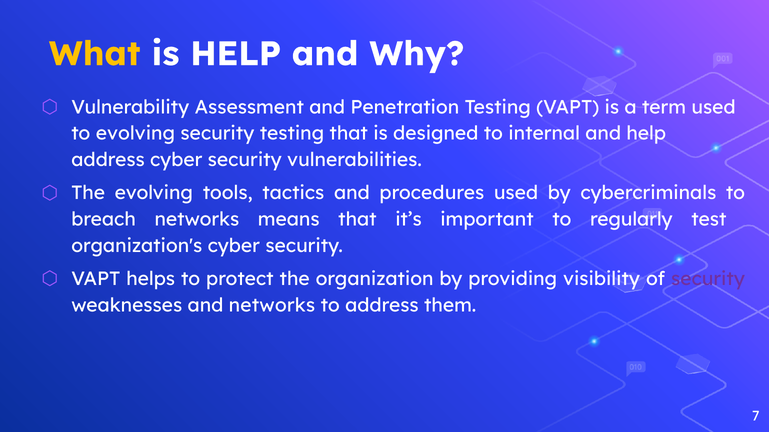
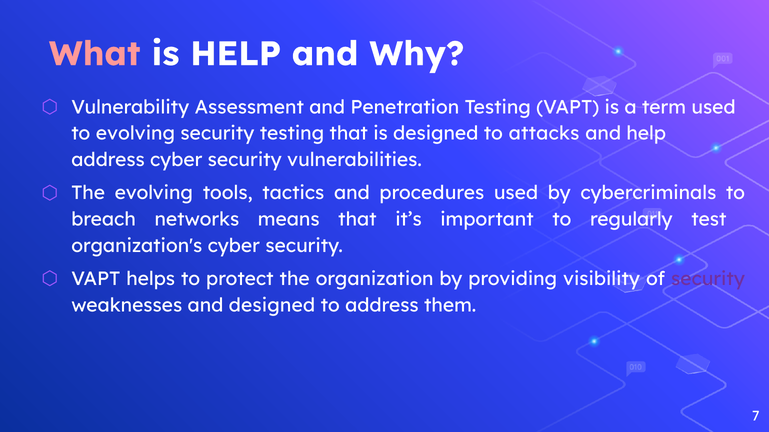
What colour: yellow -> pink (95, 54)
internal: internal -> attacks (544, 134)
and networks: networks -> designed (272, 306)
